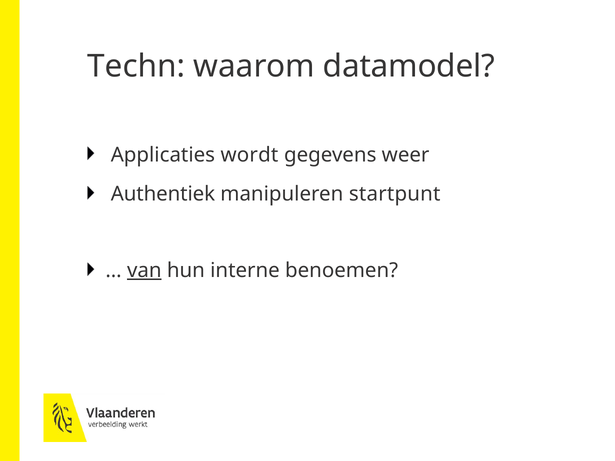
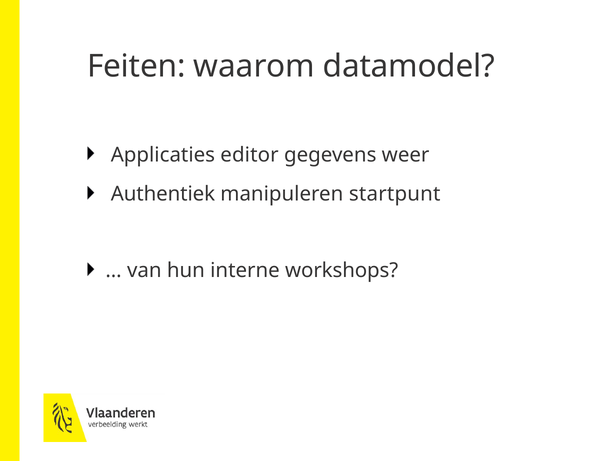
Techn: Techn -> Feiten (136, 67)
wordt: wordt -> editor (249, 155)
van underline: present -> none (144, 271)
benoemen: benoemen -> workshops (342, 271)
